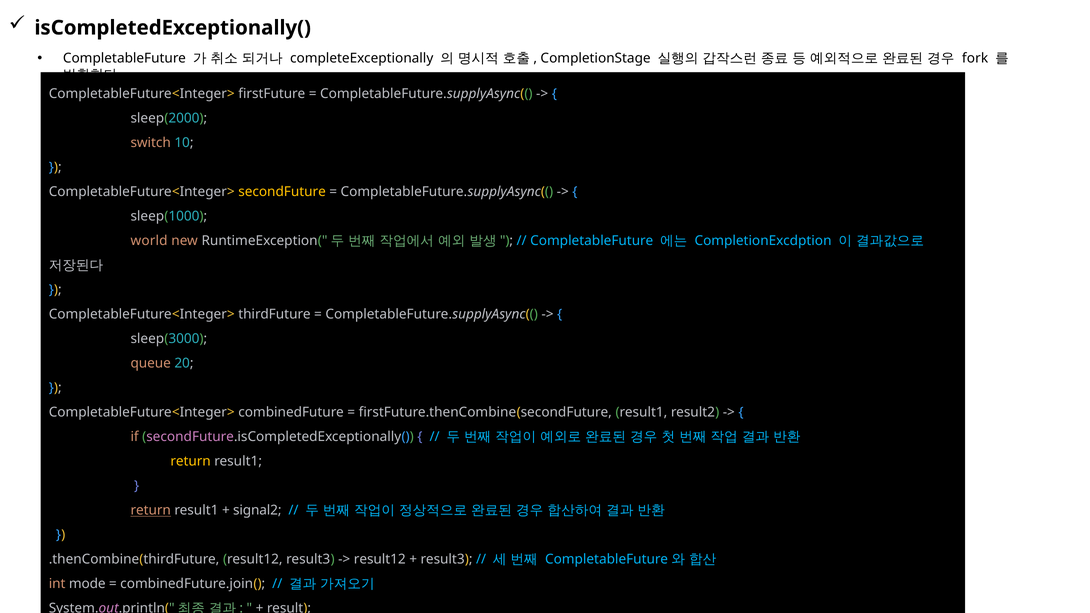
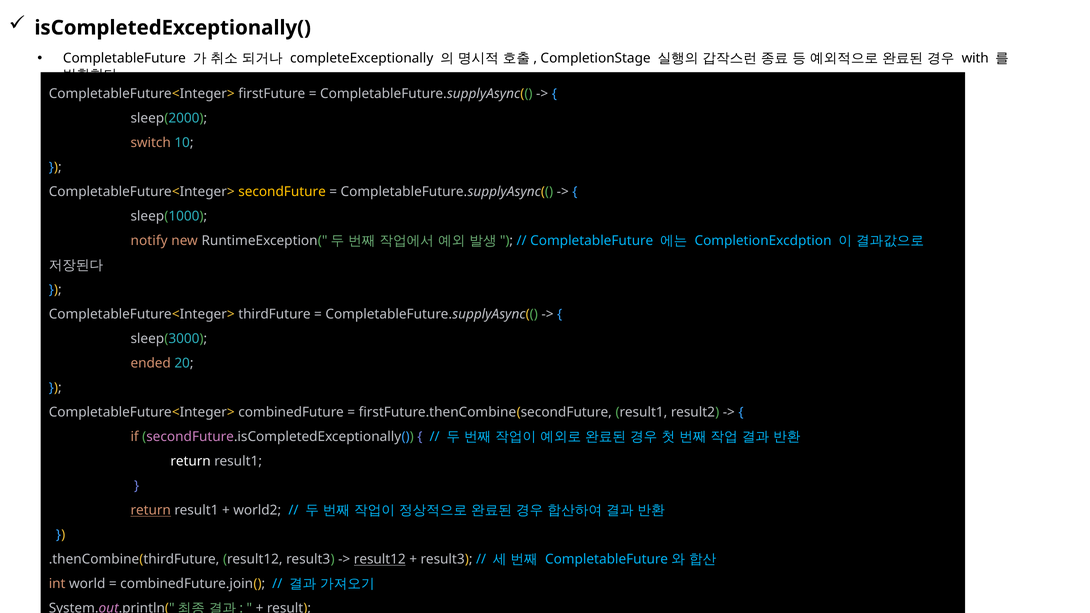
fork: fork -> with (975, 58)
world: world -> notify (149, 241)
queue: queue -> ended (151, 363)
return colour: yellow -> white (191, 461)
signal2: signal2 -> world2 (257, 510)
result12 underline: none -> present (380, 560)
mode: mode -> world (87, 584)
